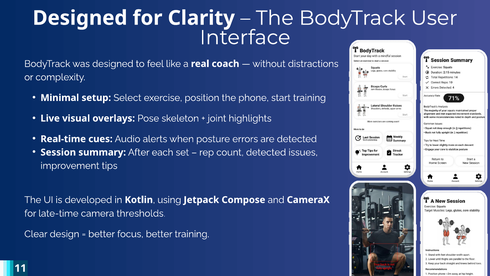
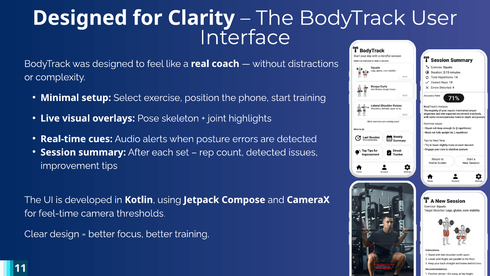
late-time: late-time -> feel-time (58, 213)
